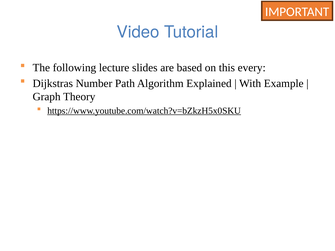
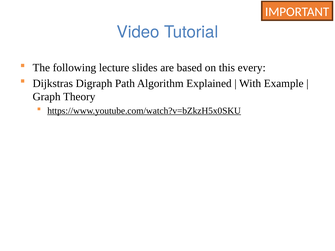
Number: Number -> Digraph (94, 83)
